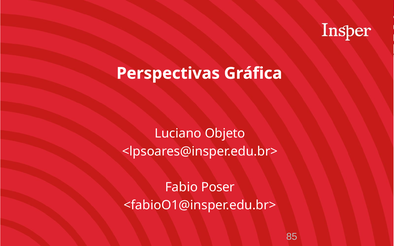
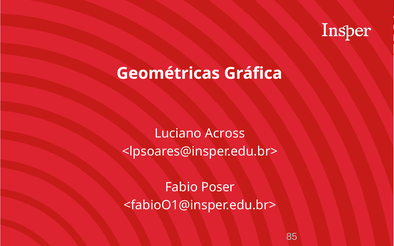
Perspectivas: Perspectivas -> Geométricas (168, 73)
Objeto: Objeto -> Across (225, 134)
